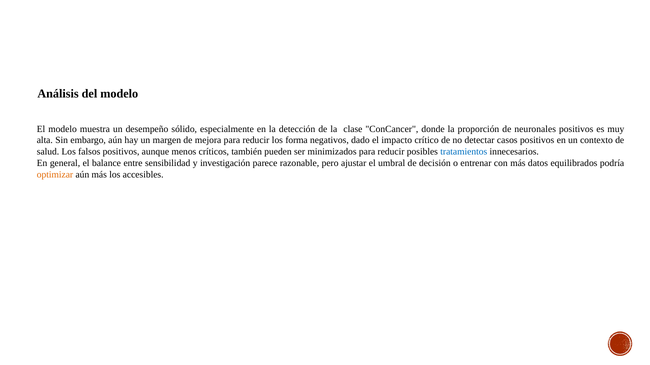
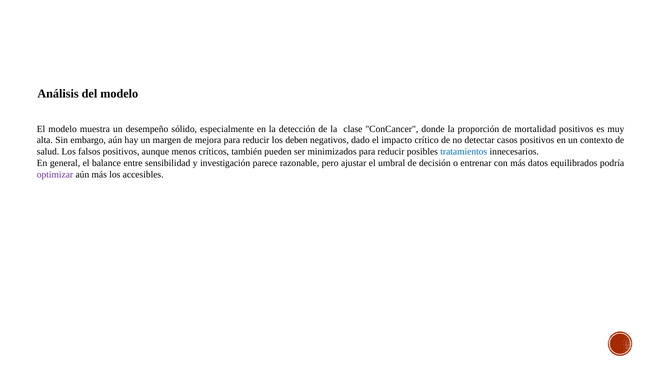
neuronales: neuronales -> mortalidad (535, 129)
forma: forma -> deben (297, 141)
optimizar colour: orange -> purple (55, 175)
